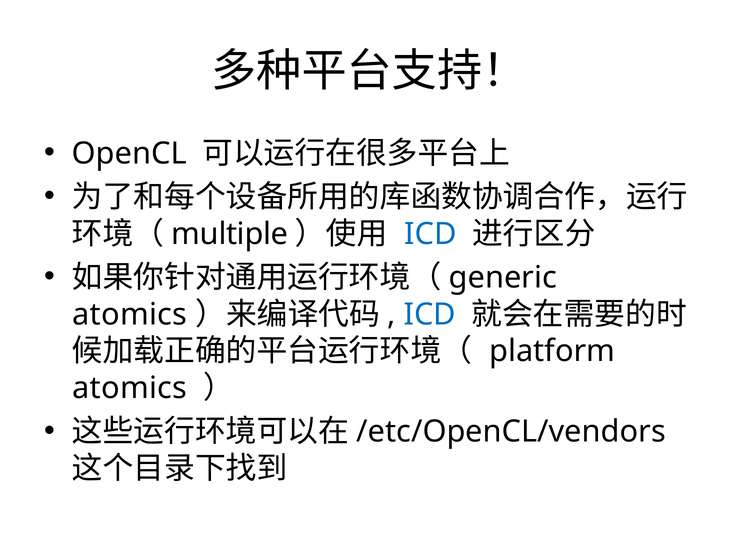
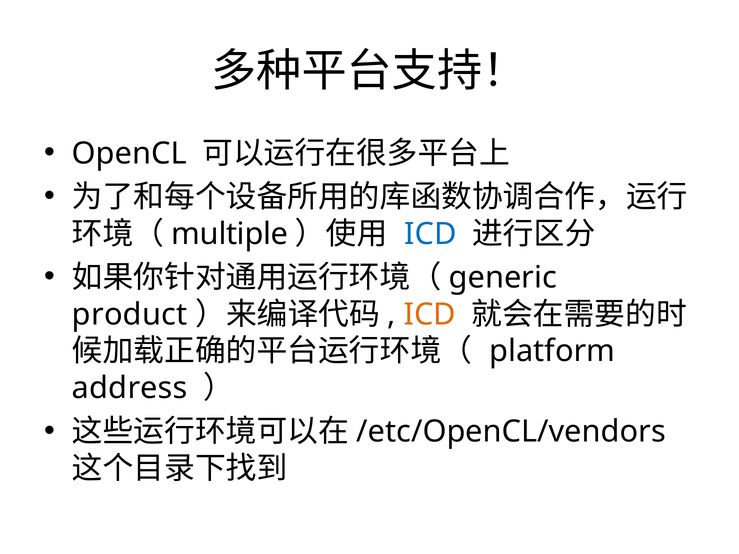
atomics: atomics -> product (130, 315)
ICD colour: blue -> orange (430, 315)
atomics: atomics -> address (130, 388)
